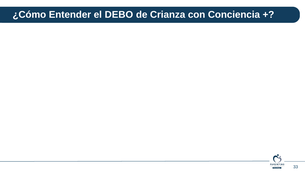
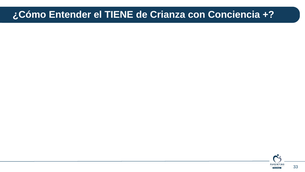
DEBO: DEBO -> TIENE (119, 15)
